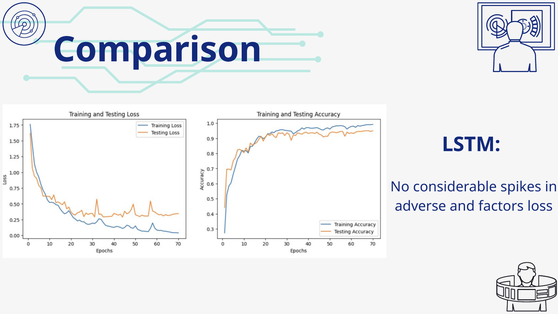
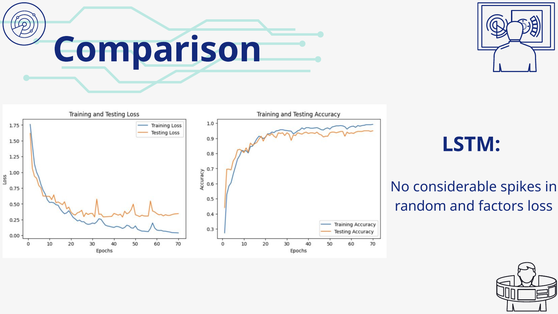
adverse: adverse -> random (421, 206)
